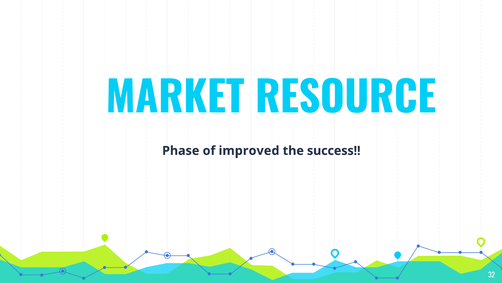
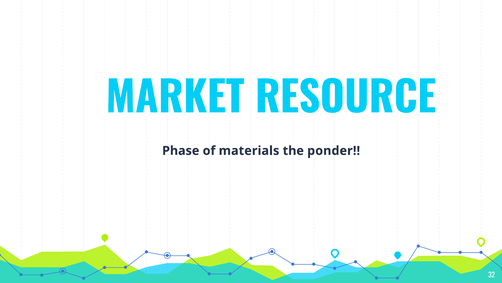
improved: improved -> materials (249, 150)
success: success -> ponder (334, 150)
